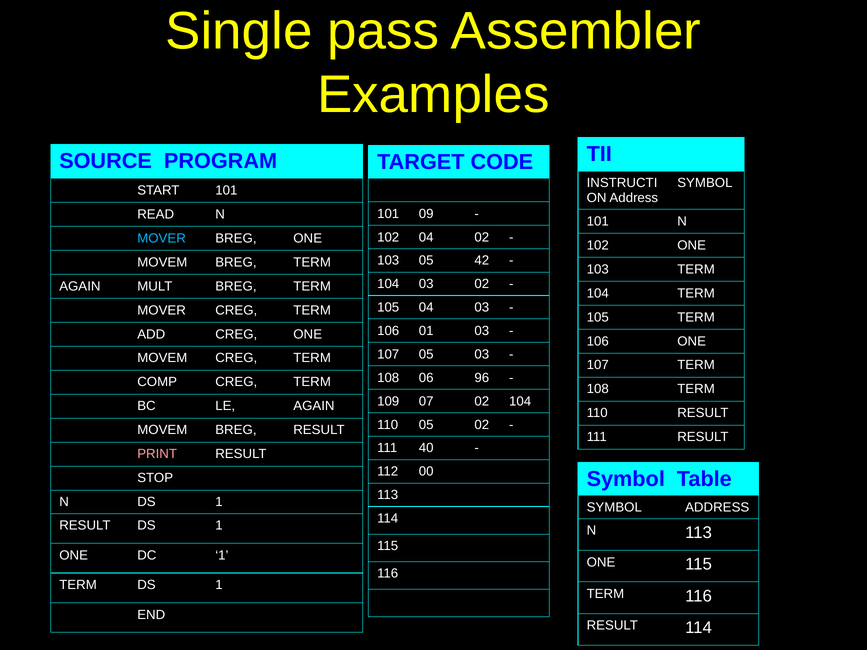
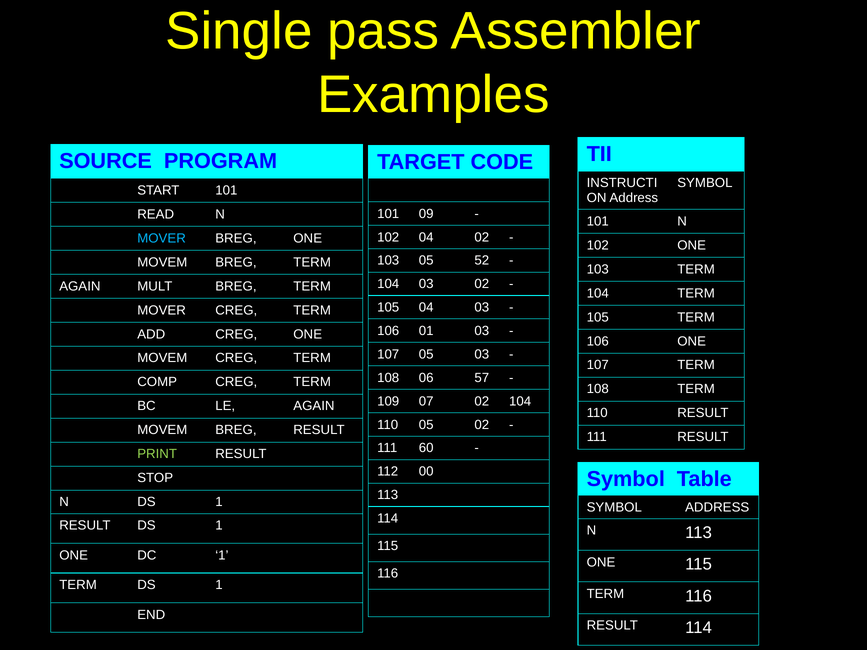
42: 42 -> 52 (482, 261)
96: 96 -> 57 (482, 378)
40: 40 -> 60 (426, 448)
PRINT colour: pink -> light green (157, 454)
